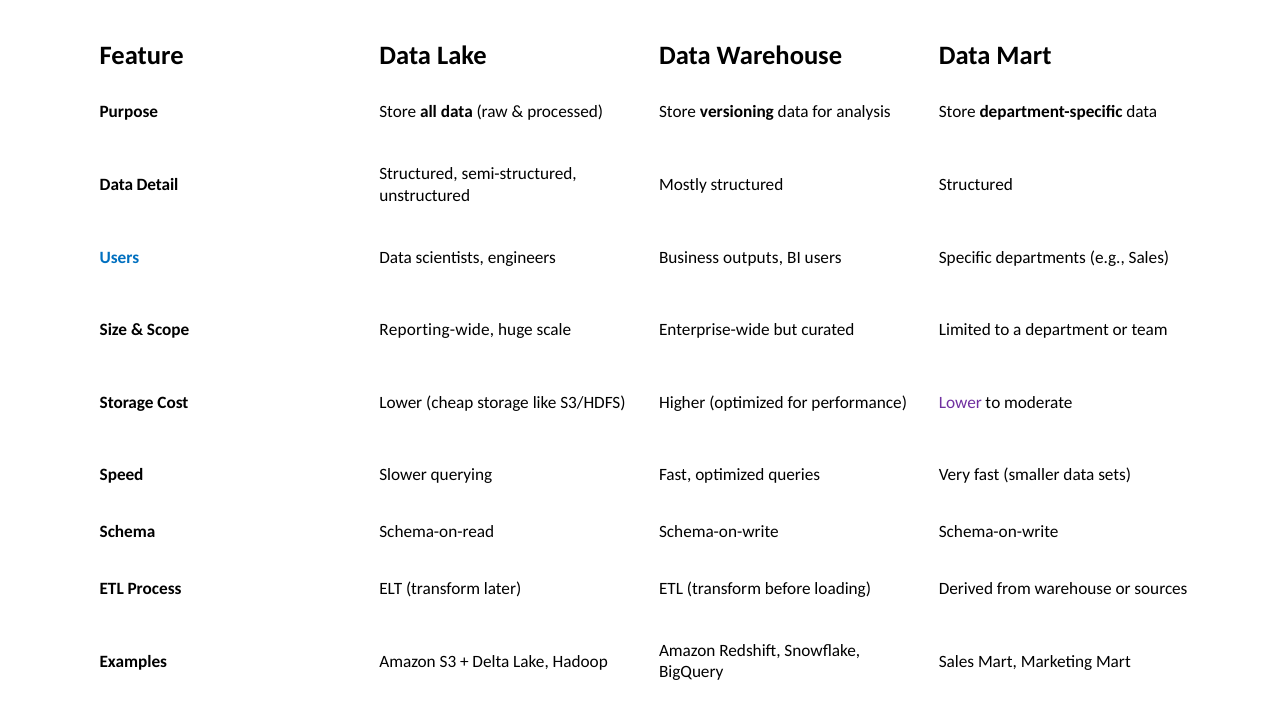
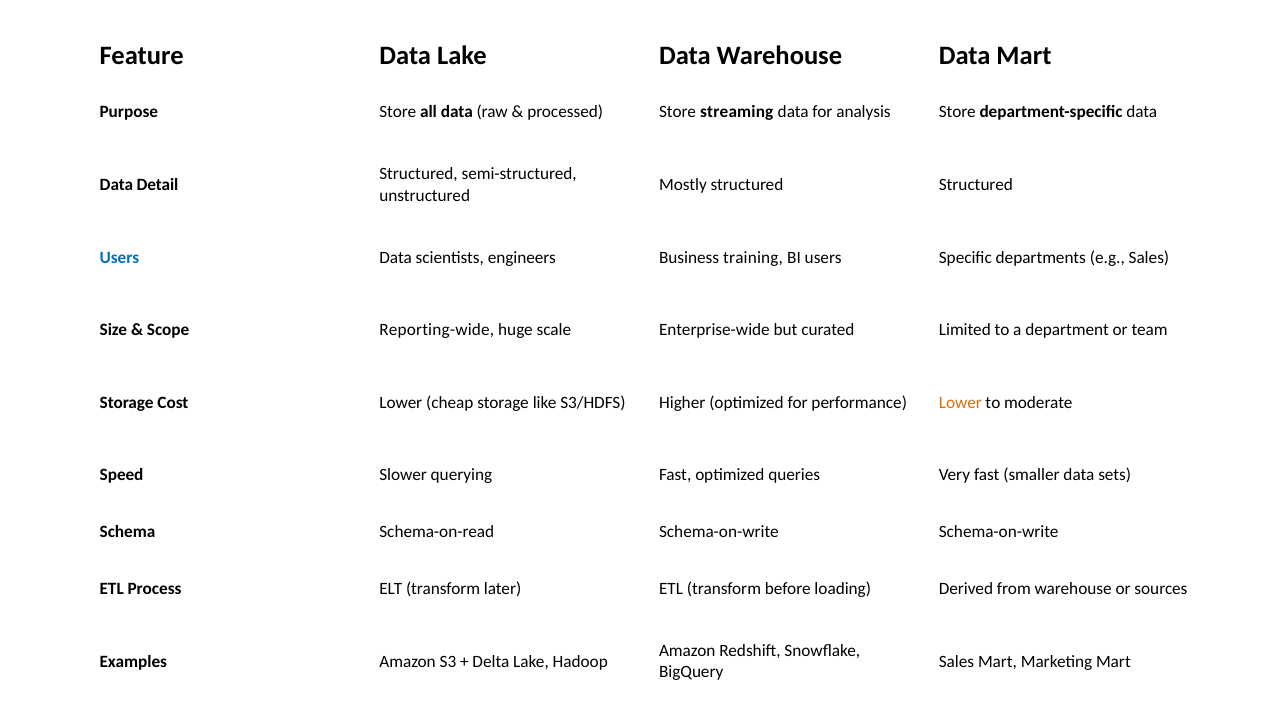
versioning: versioning -> streaming (737, 112)
outputs: outputs -> training (753, 257)
Lower colour: purple -> orange (960, 402)
